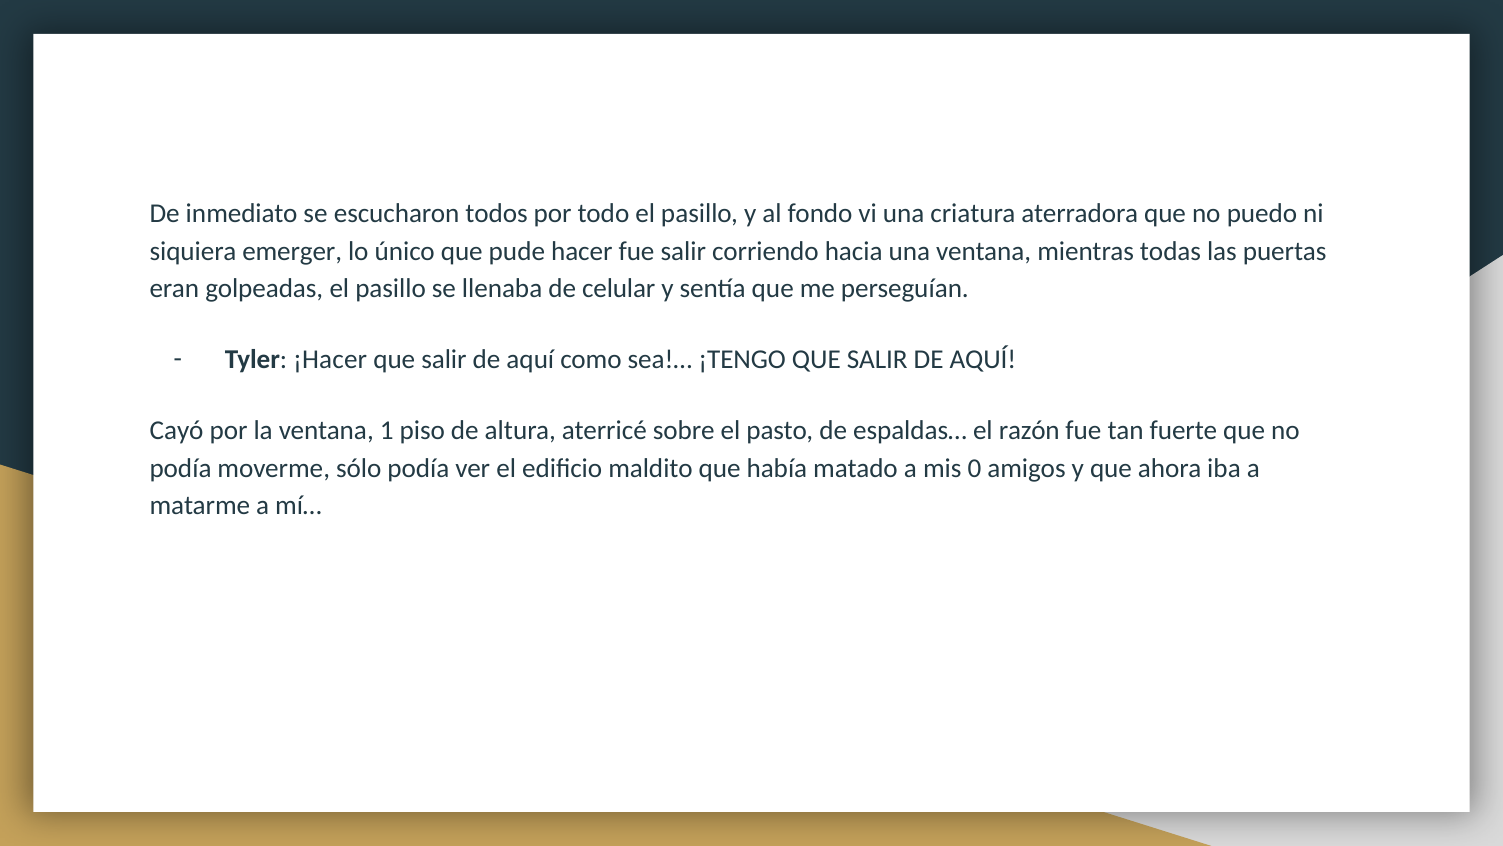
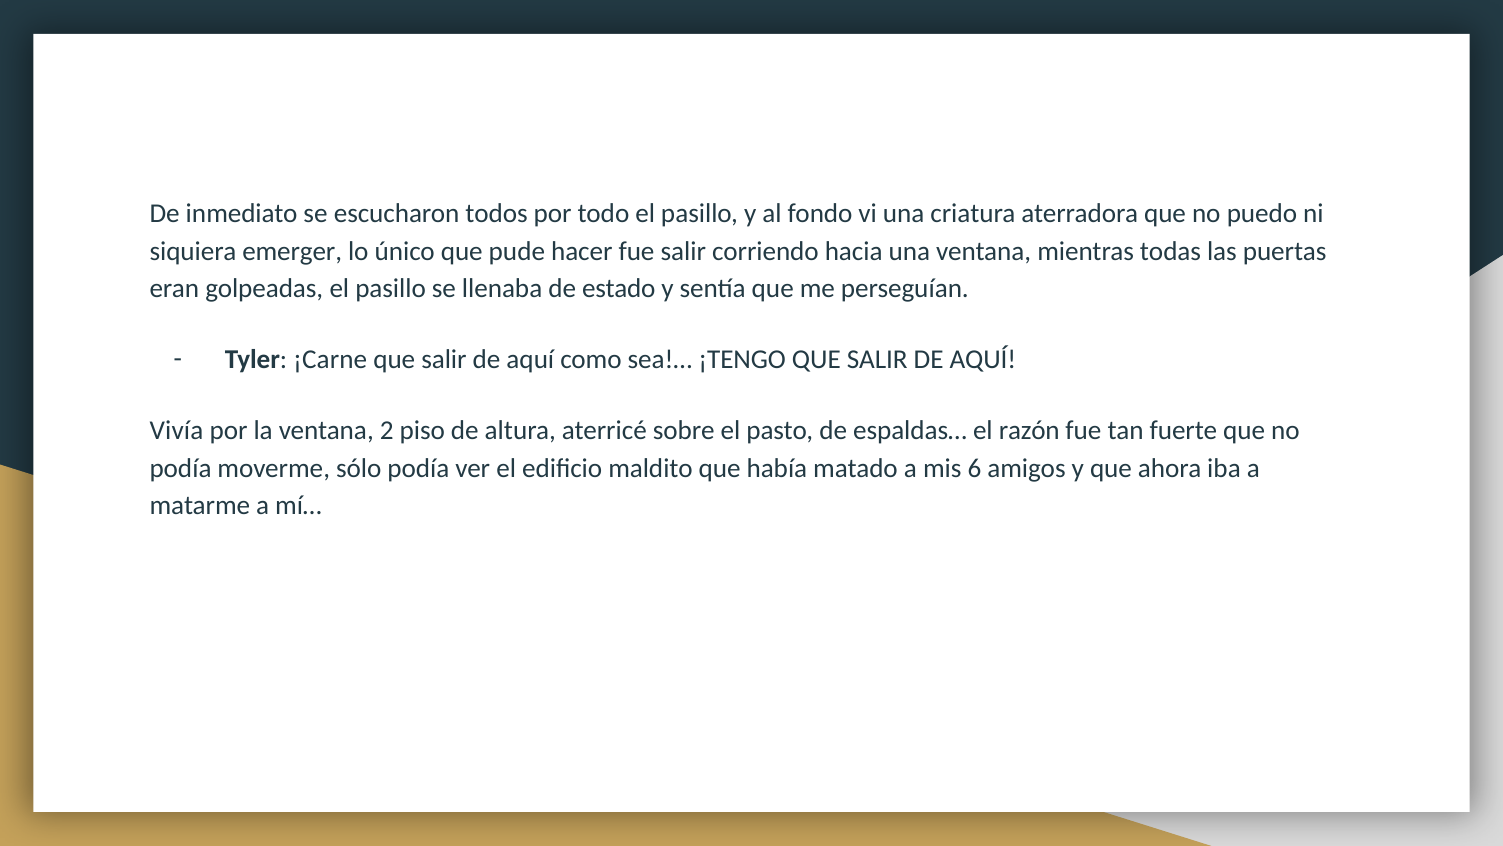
celular: celular -> estado (619, 289)
¡Hacer: ¡Hacer -> ¡Carne (330, 360)
Cayó: Cayó -> Vivía (177, 430)
1: 1 -> 2 (387, 430)
0: 0 -> 6 (974, 468)
